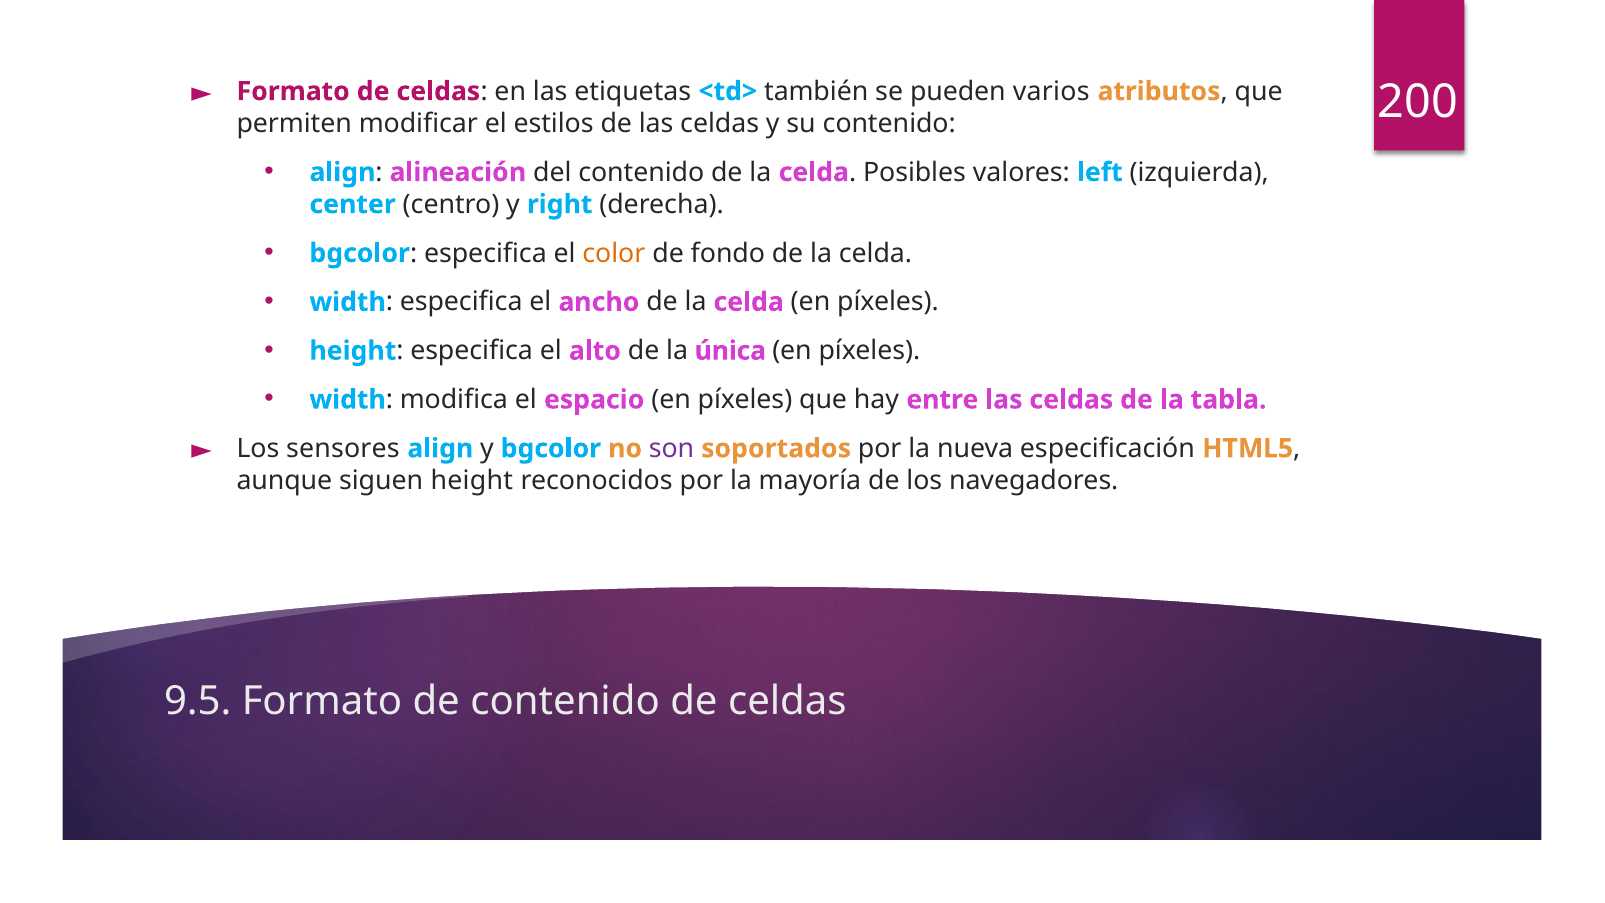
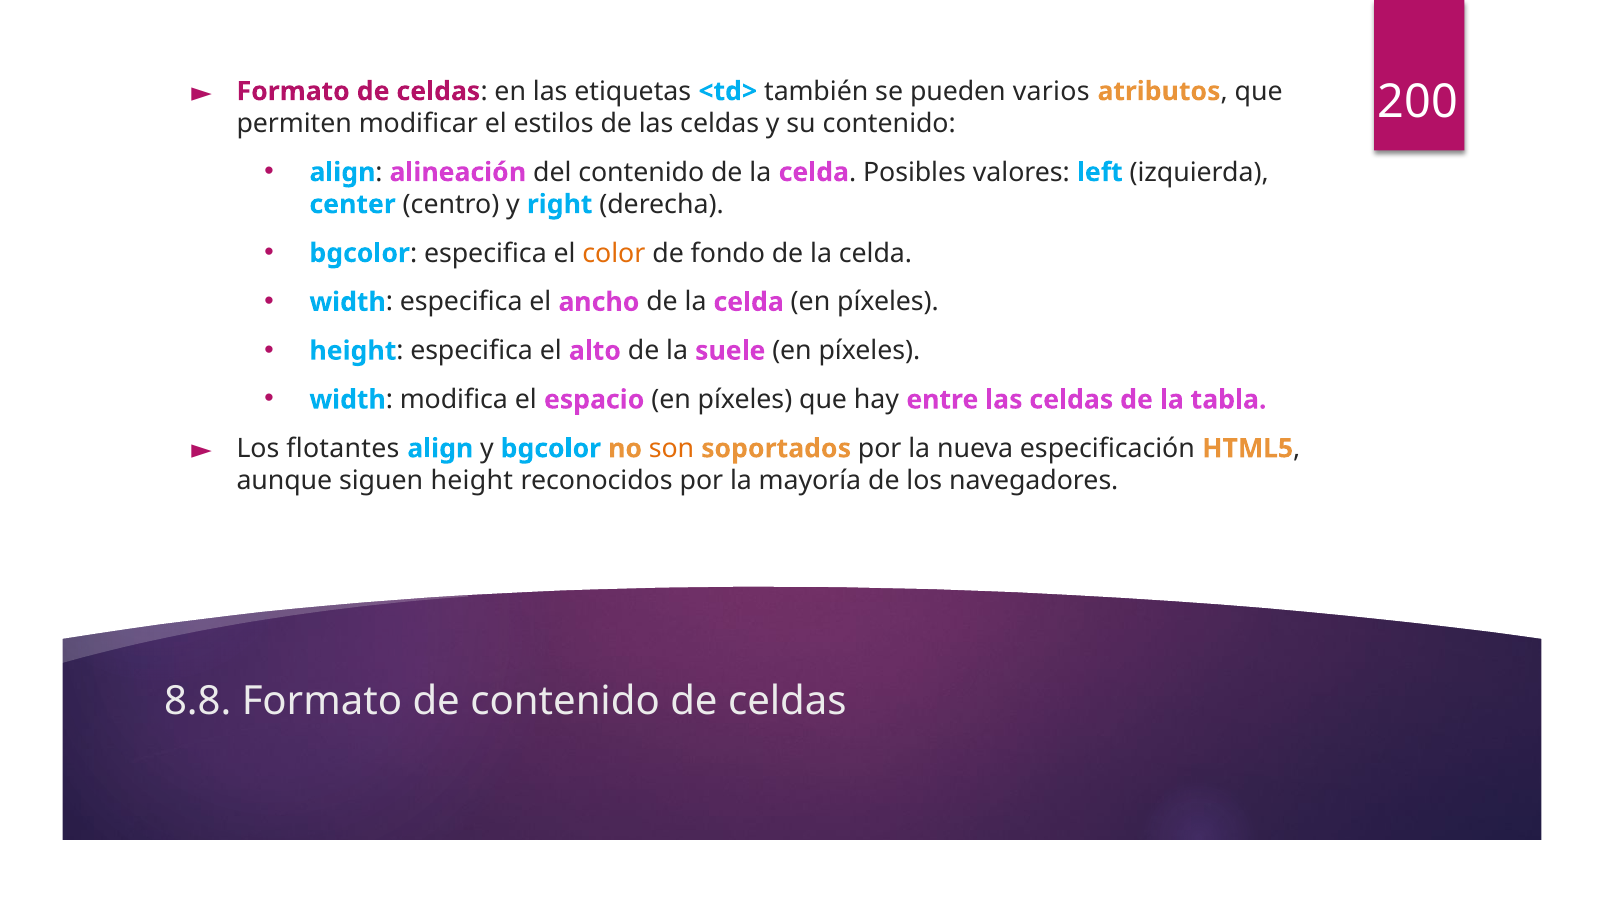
única: única -> suele (730, 351)
sensores: sensores -> flotantes (343, 448)
son colour: purple -> orange (672, 448)
9.5: 9.5 -> 8.8 (198, 702)
